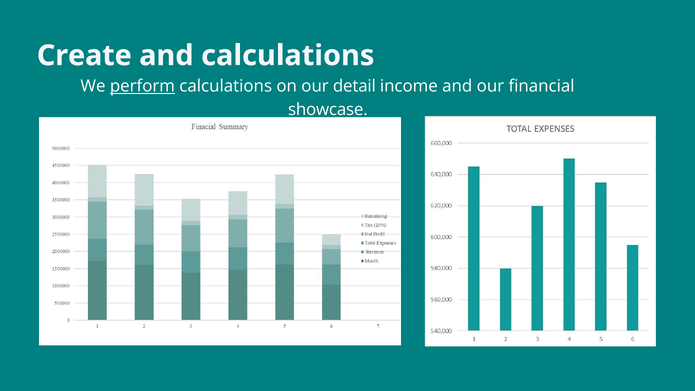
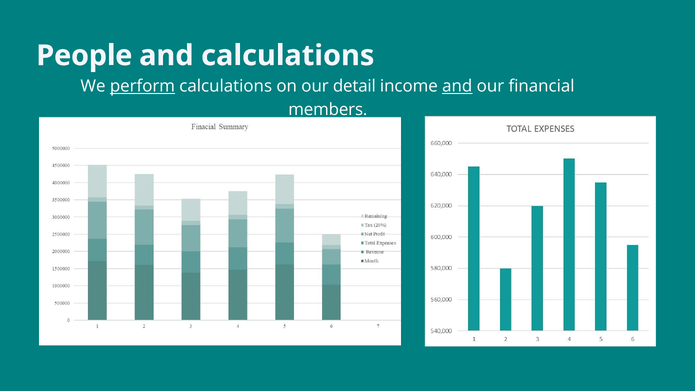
Create: Create -> People (84, 56)
and underline: none -> present (457, 86)
showcase: showcase -> members (328, 110)
